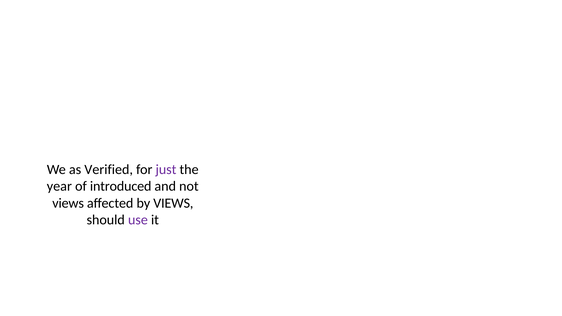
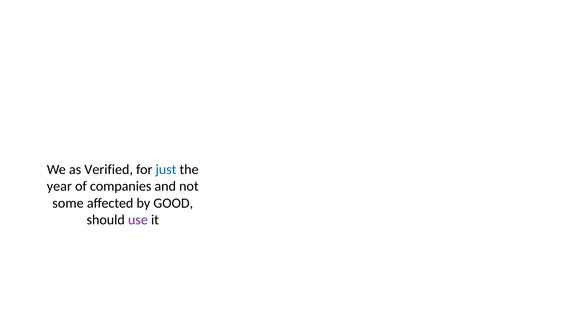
just colour: purple -> blue (166, 170)
introduced: introduced -> companies (121, 186)
views: views -> some (68, 203)
by VIEWS: VIEWS -> GOOD (173, 203)
